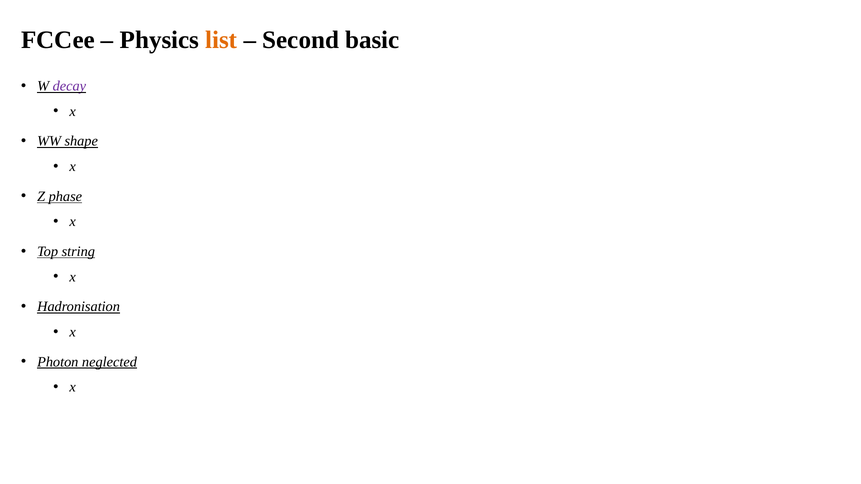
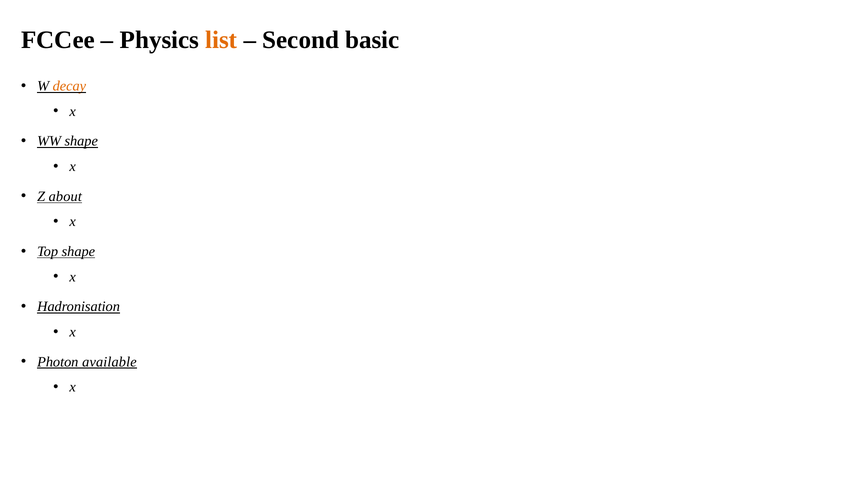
decay colour: purple -> orange (69, 86)
phase: phase -> about (65, 196)
Top string: string -> shape (78, 252)
neglected: neglected -> available (109, 362)
